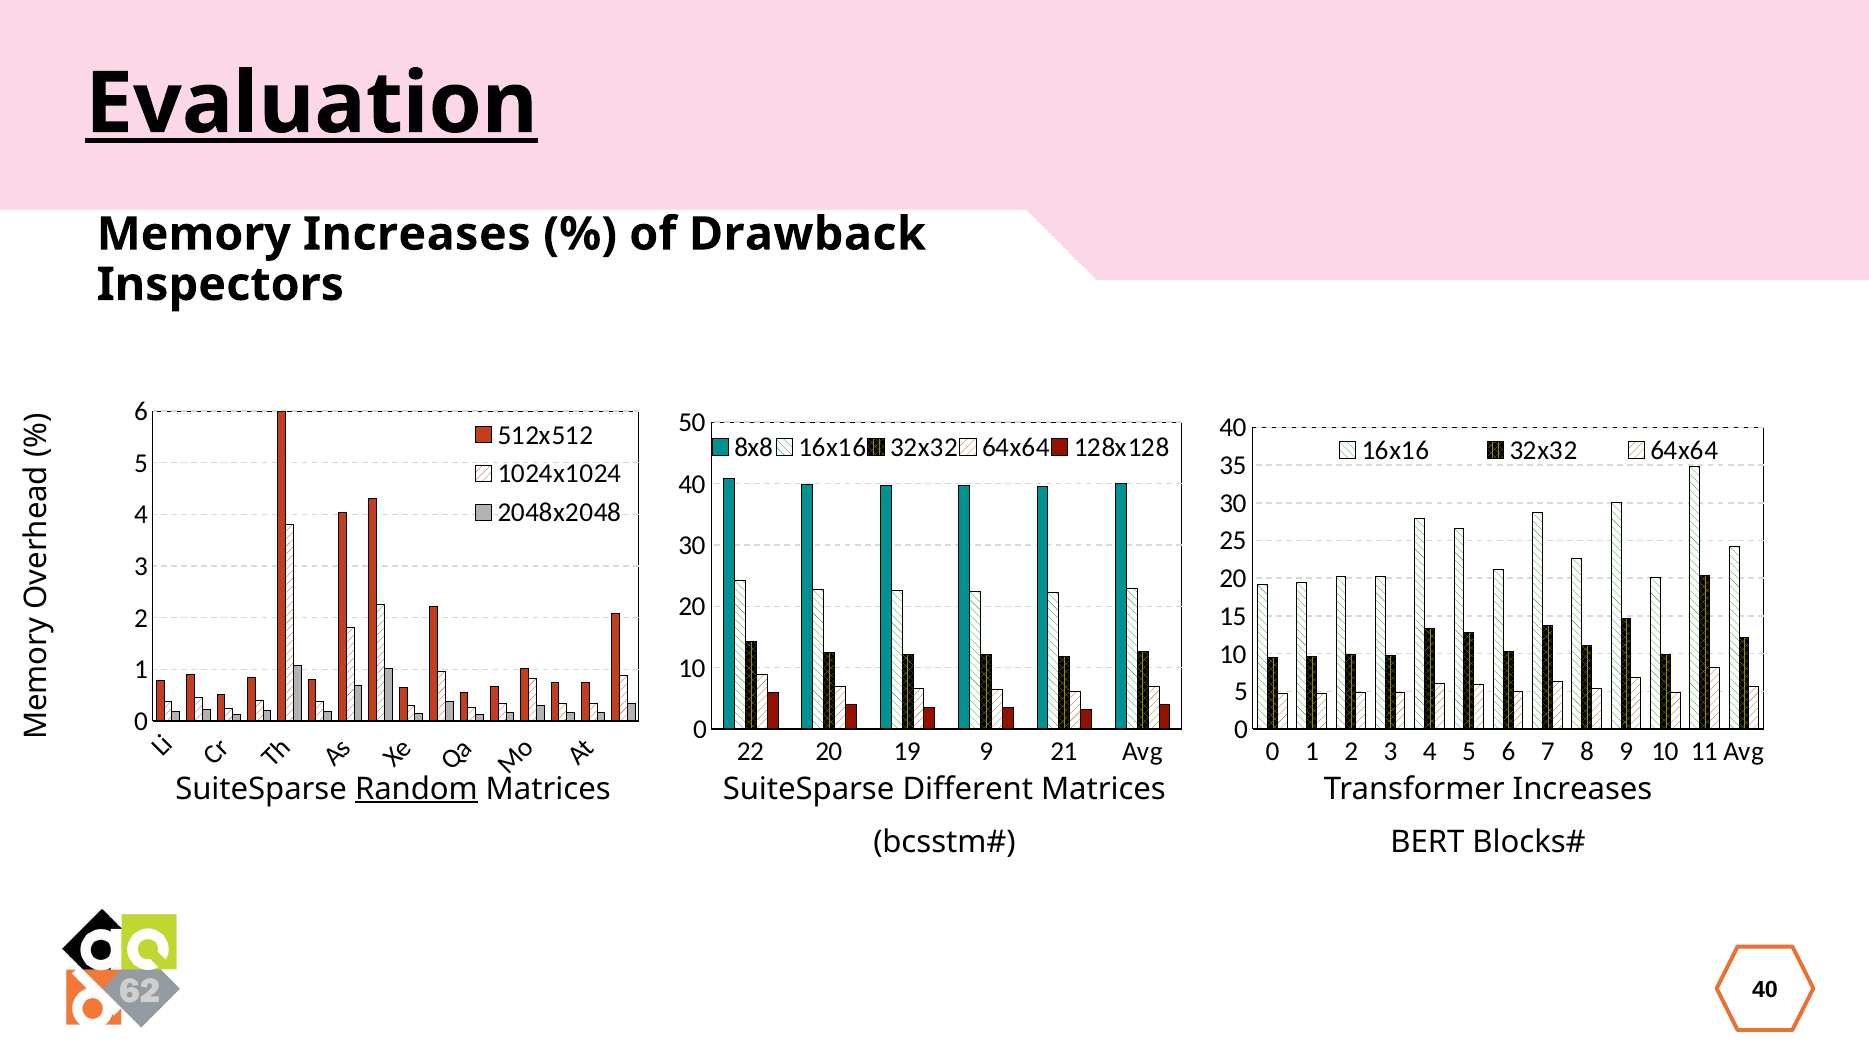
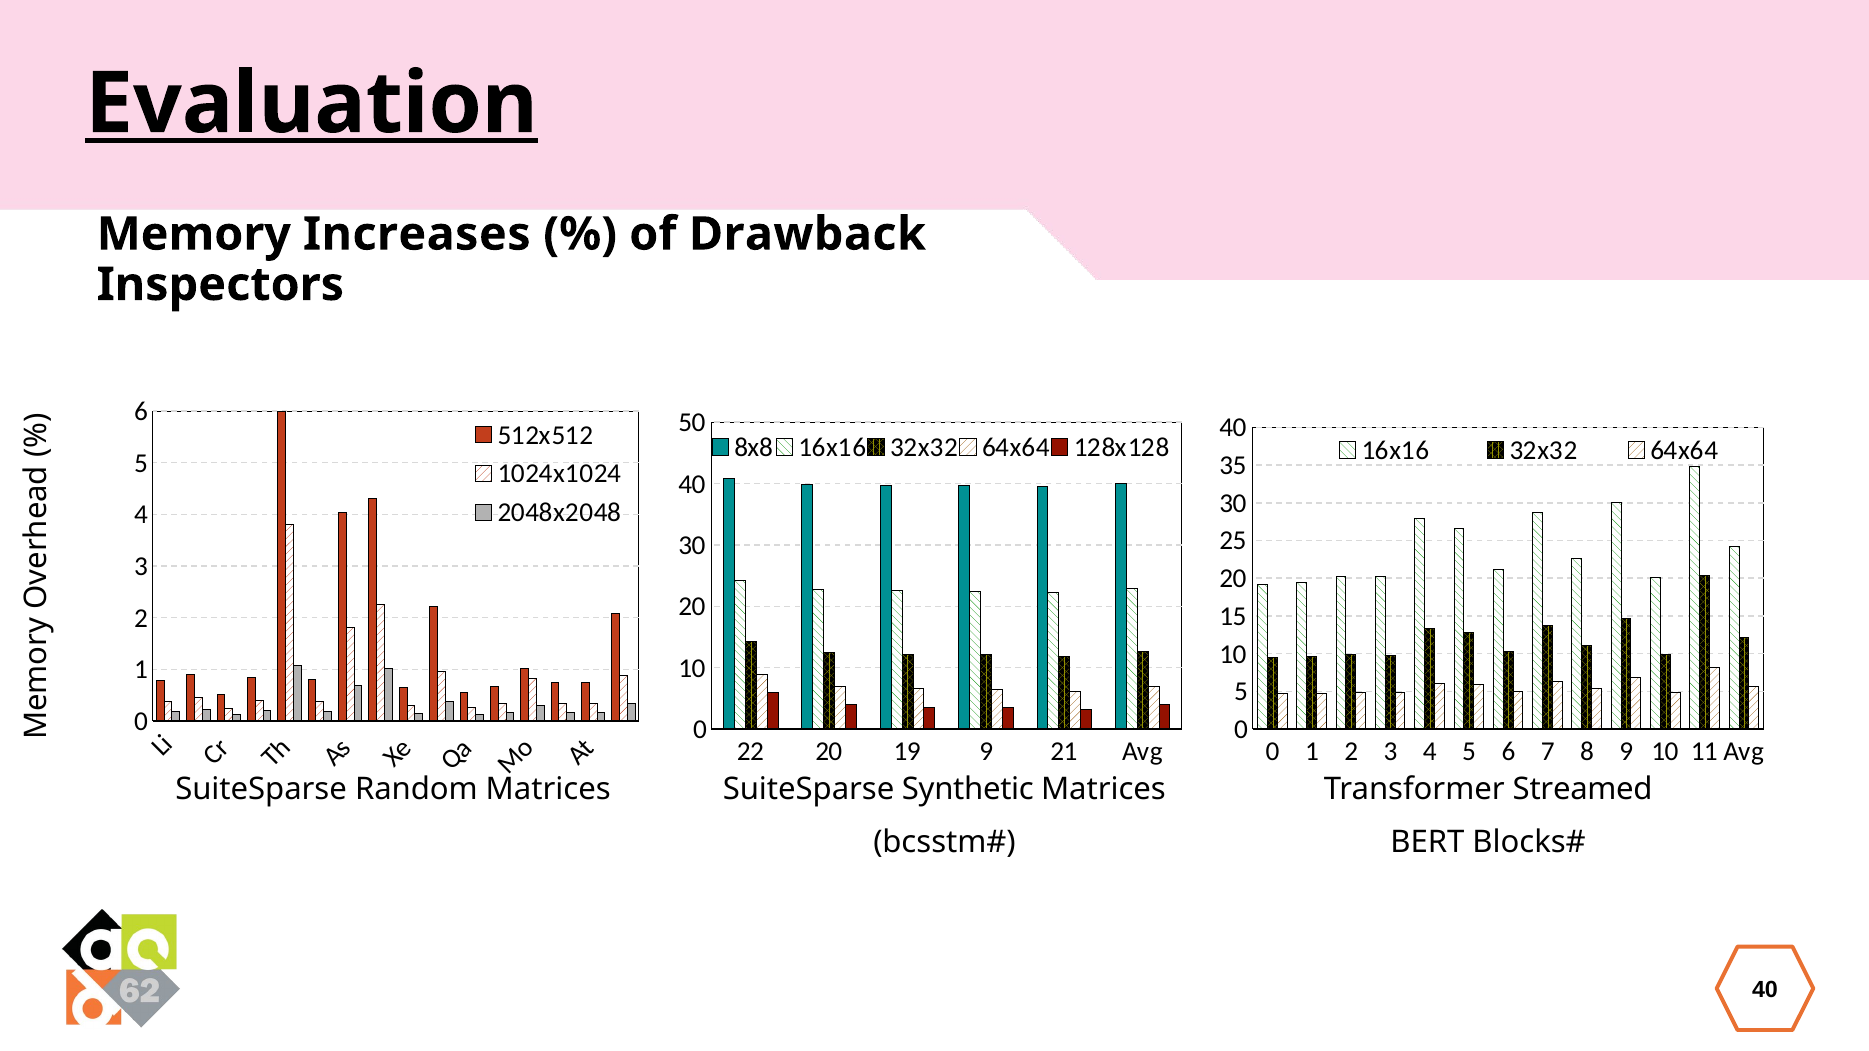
Random underline: present -> none (416, 789)
Different: Different -> Synthetic (968, 789)
Transformer Increases: Increases -> Streamed (1583, 789)
